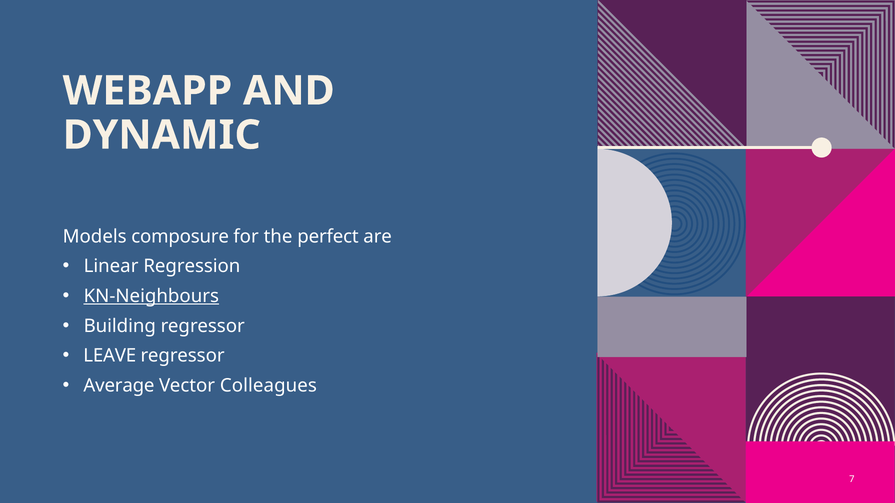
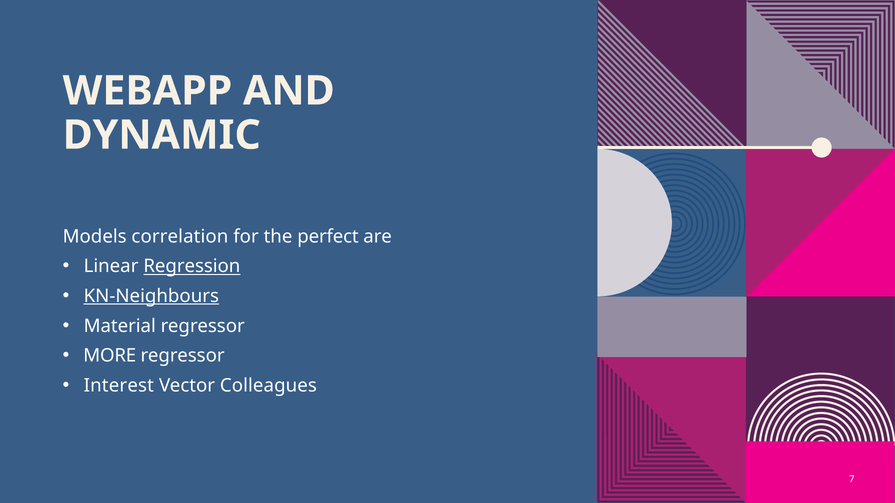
composure: composure -> correlation (180, 237)
Regression underline: none -> present (192, 267)
Building: Building -> Material (120, 326)
LEAVE: LEAVE -> MORE (110, 356)
Average: Average -> Interest (119, 386)
